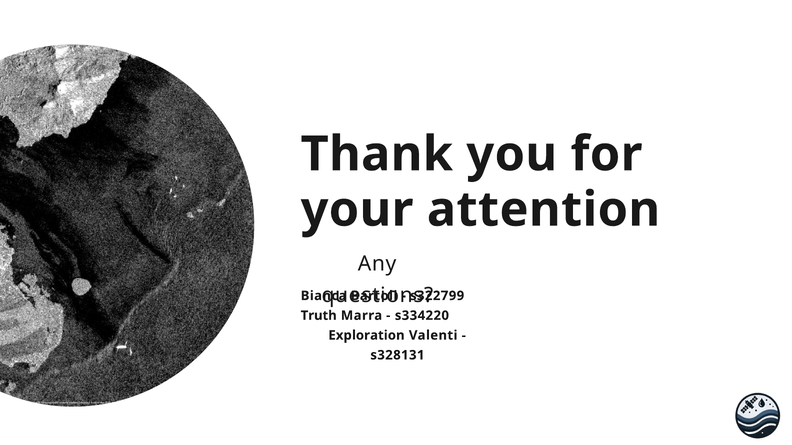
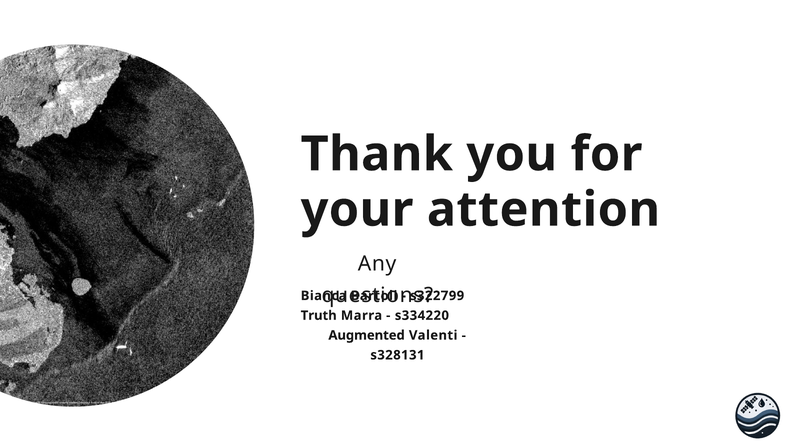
Exploration: Exploration -> Augmented (367, 336)
